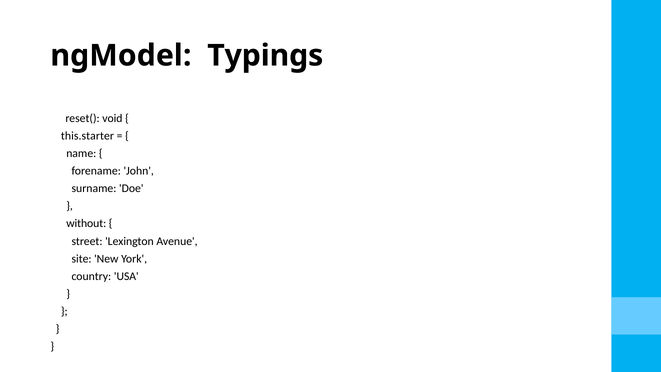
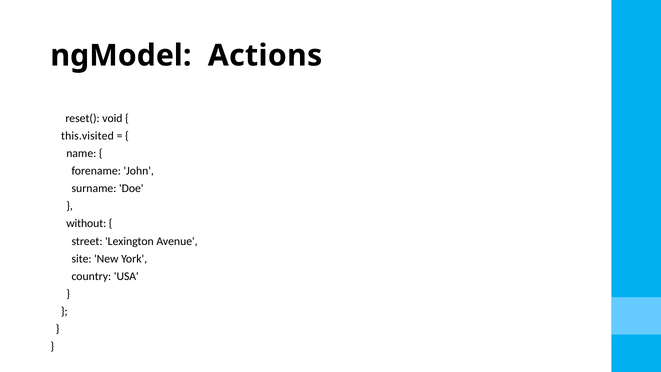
Typings: Typings -> Actions (265, 56)
this.starter: this.starter -> this.visited (87, 136)
